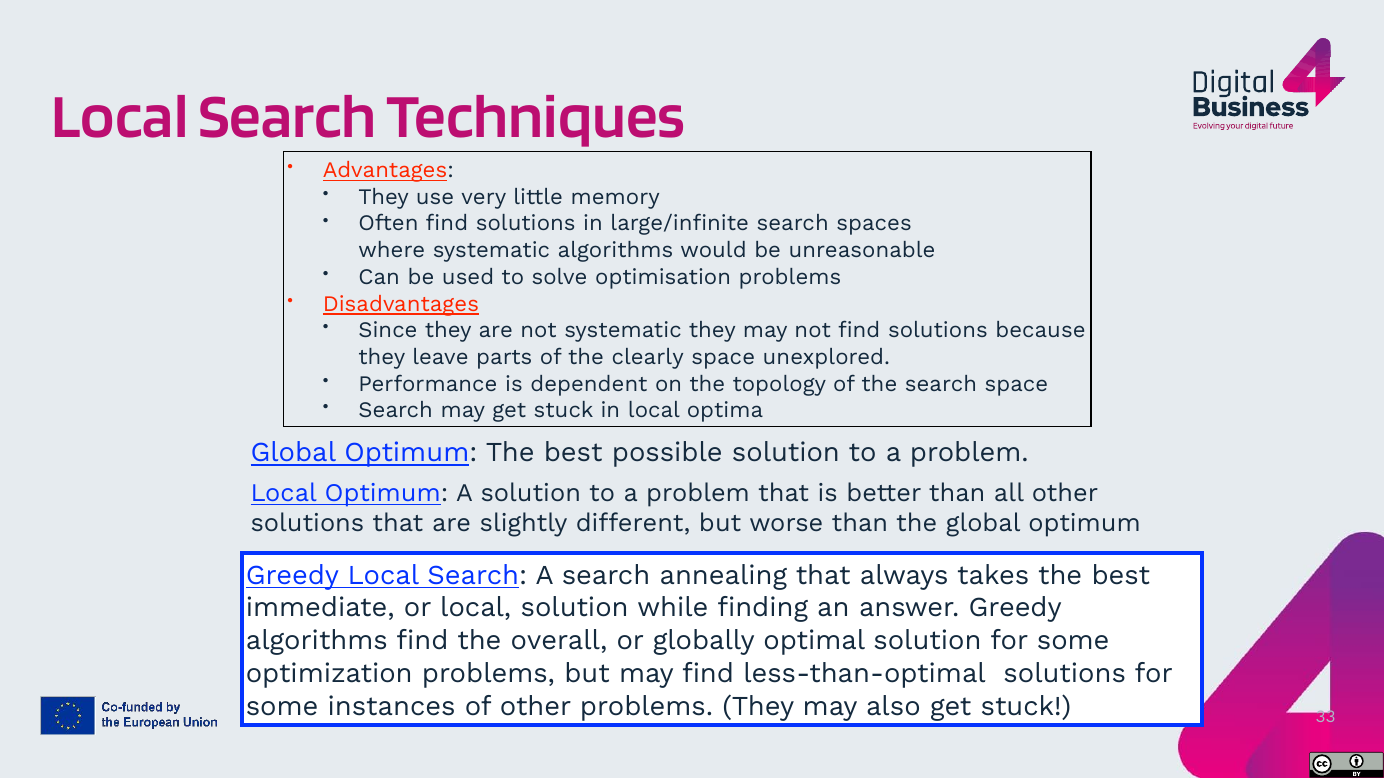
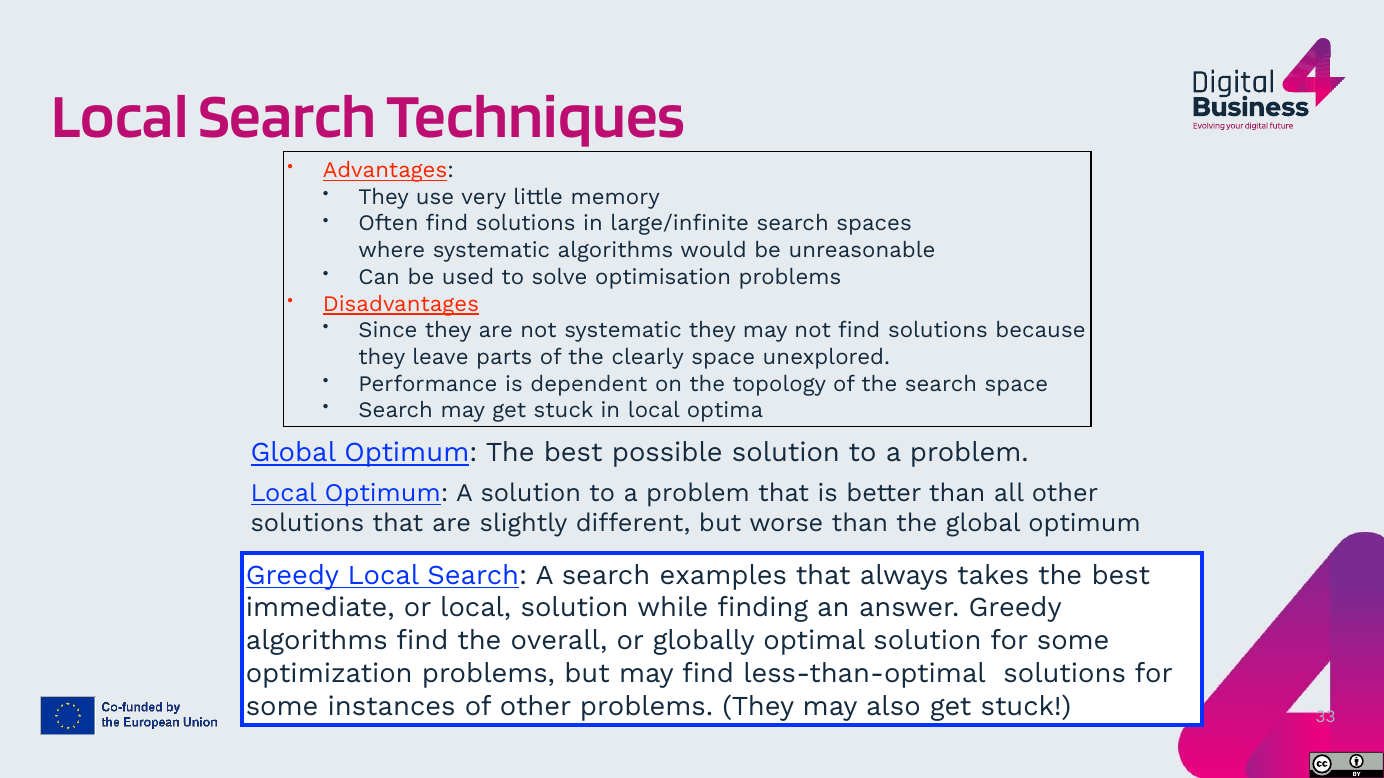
annealing: annealing -> examples (723, 575)
